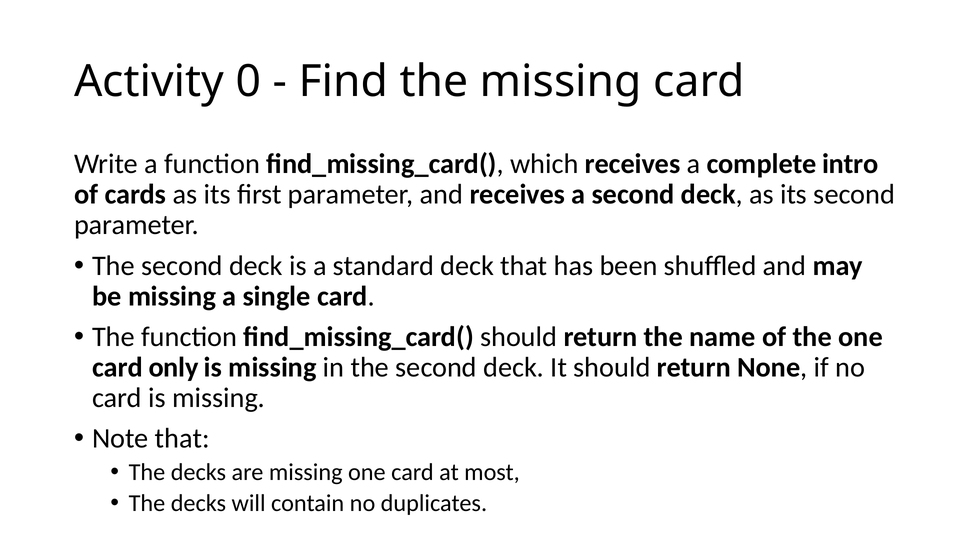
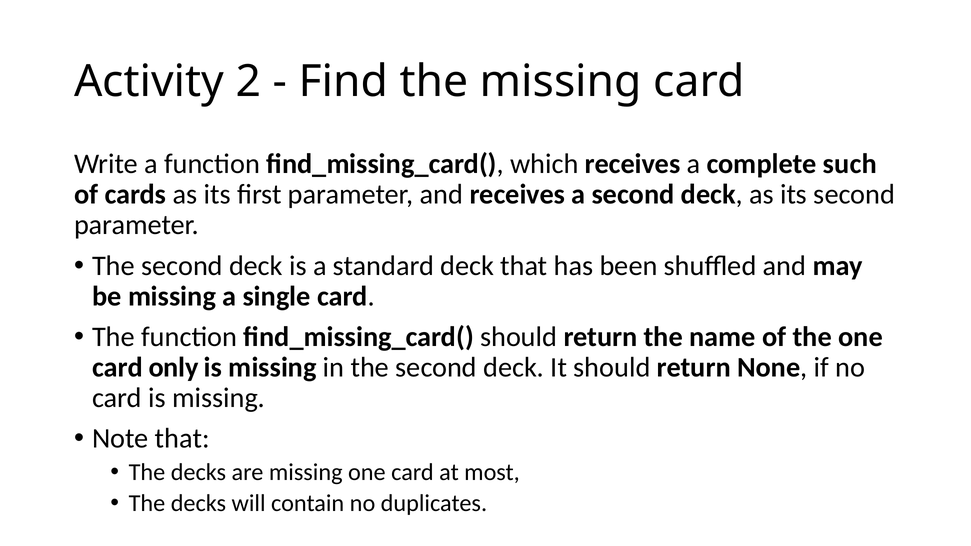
0: 0 -> 2 (248, 82)
intro: intro -> such (850, 164)
